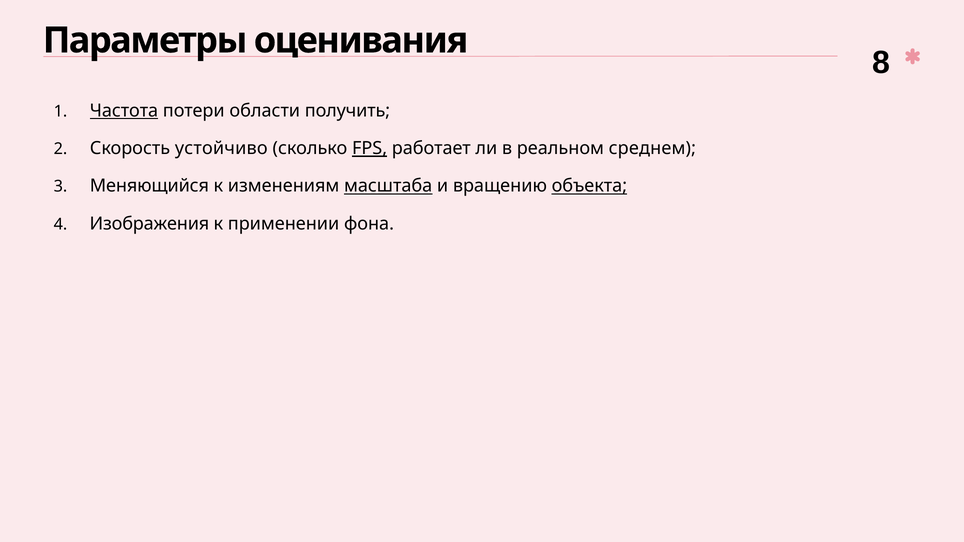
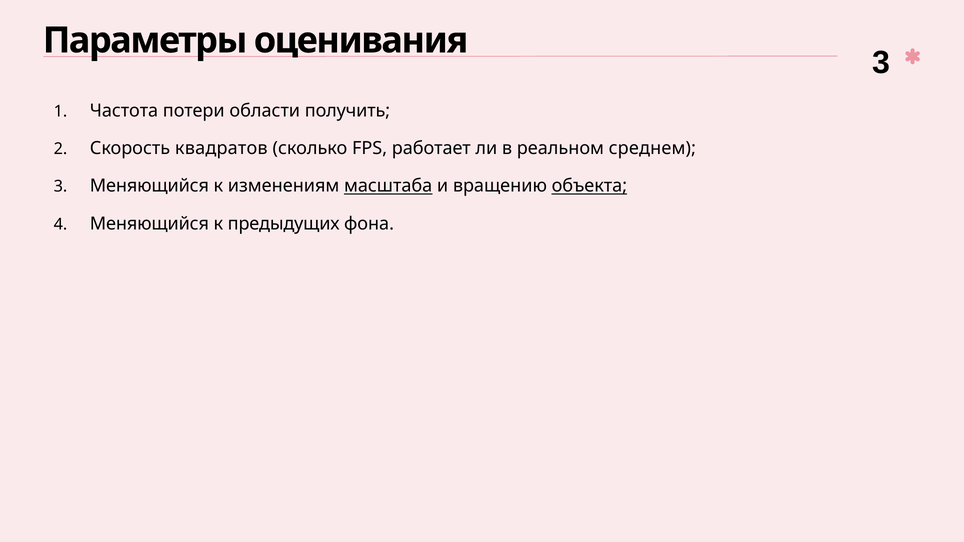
оценивания 8: 8 -> 3 (881, 62)
Частота underline: present -> none (124, 111)
устойчиво: устойчиво -> квадратов (221, 149)
FPS underline: present -> none (370, 149)
Изображения: Изображения -> Меняющийся (149, 224)
применении: применении -> предыдущих (284, 224)
